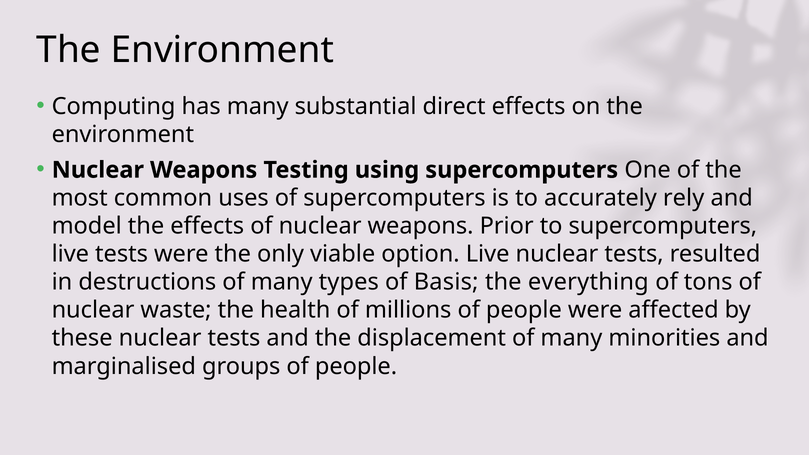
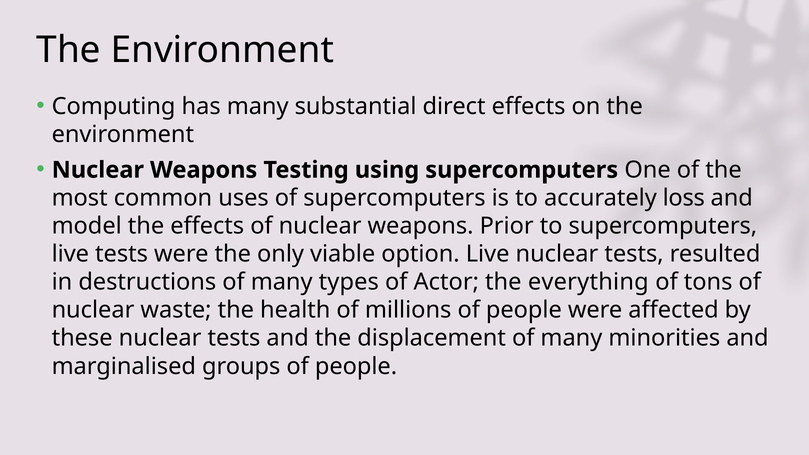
rely: rely -> loss (684, 198)
Basis: Basis -> Actor (446, 282)
